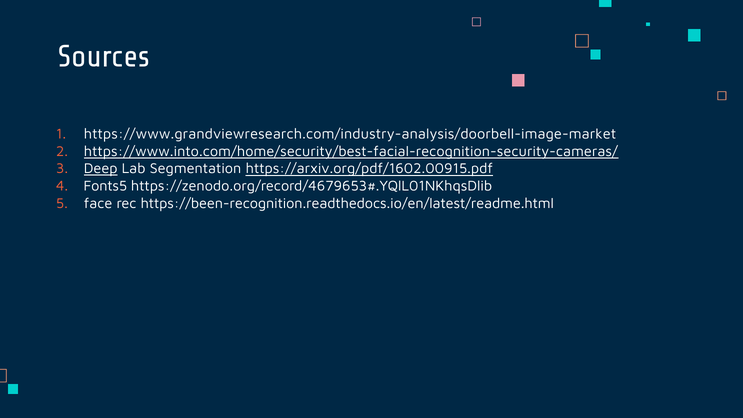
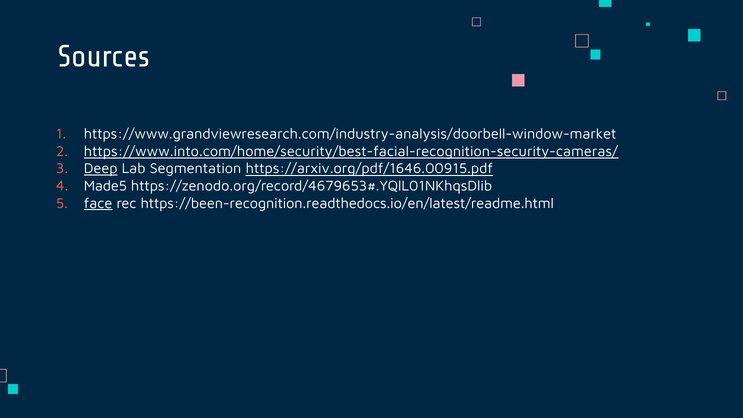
https://www.grandviewresearch.com/industry-analysis/doorbell-image-market: https://www.grandviewresearch.com/industry-analysis/doorbell-image-market -> https://www.grandviewresearch.com/industry-analysis/doorbell-window-market (350, 134)
https://arxiv.org/pdf/1602.00915.pdf: https://arxiv.org/pdf/1602.00915.pdf -> https://arxiv.org/pdf/1646.00915.pdf (369, 169)
Fonts5: Fonts5 -> Made5 (105, 186)
face underline: none -> present (98, 203)
